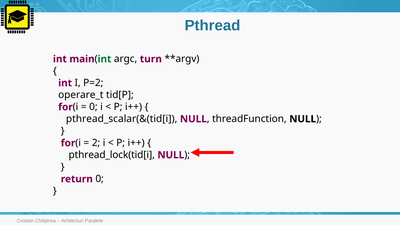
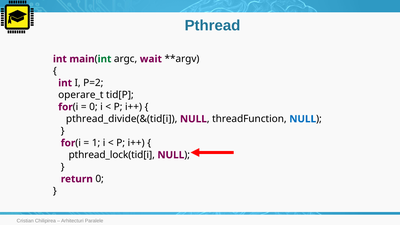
turn: turn -> wait (151, 59)
pthread_scalar(&(tid[i: pthread_scalar(&(tid[i -> pthread_divide(&(tid[i (122, 119)
NULL colour: black -> blue (303, 119)
2: 2 -> 1 (96, 143)
